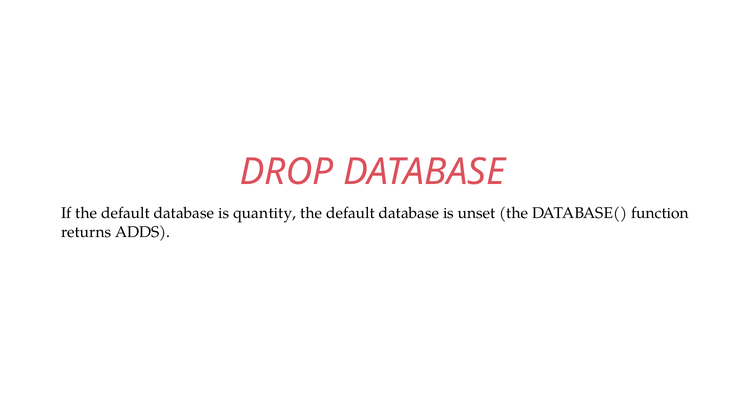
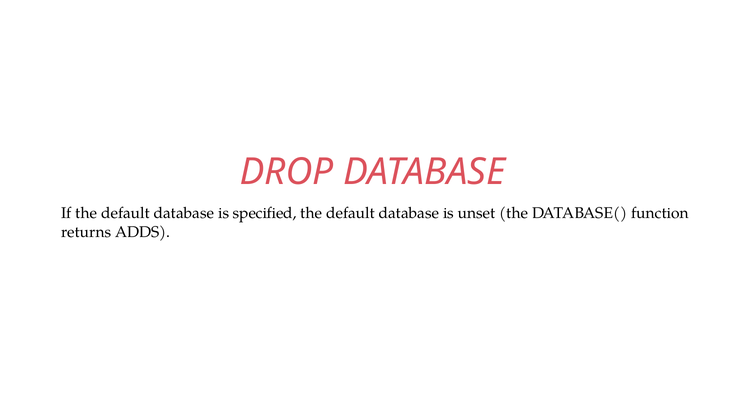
quantity: quantity -> specified (265, 213)
